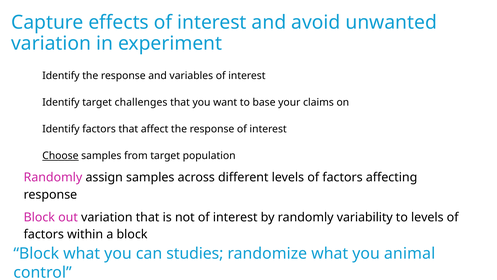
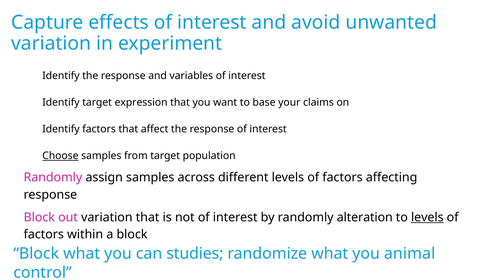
challenges: challenges -> expression (141, 102)
variability: variability -> alteration (365, 217)
levels underline: none -> present (427, 217)
